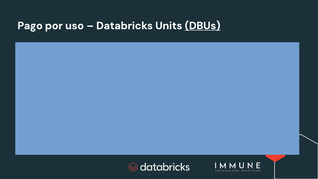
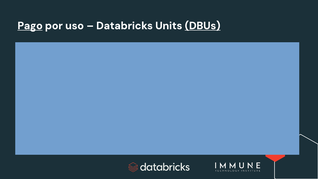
Pago underline: none -> present (30, 26)
